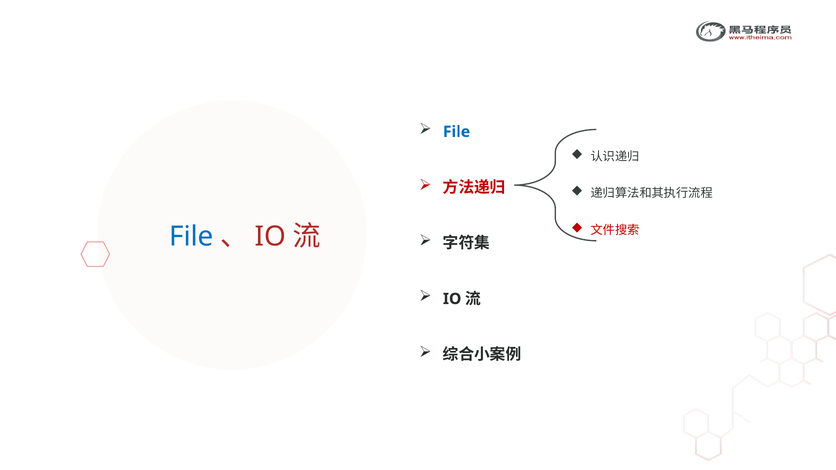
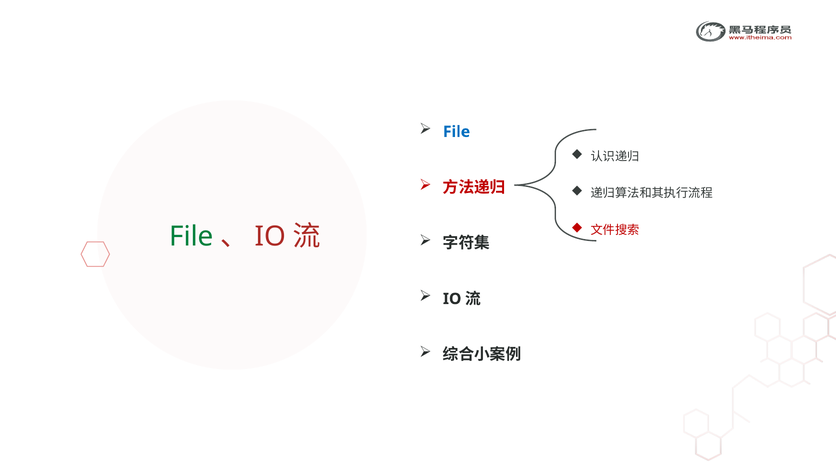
File colour: blue -> green (191, 237)
